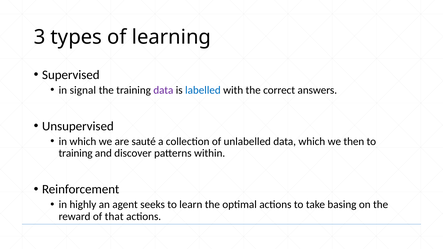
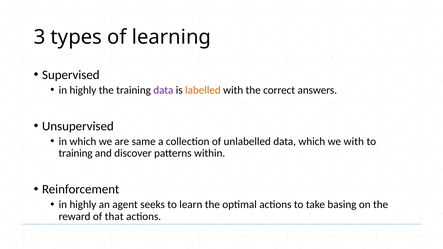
signal: signal -> highly (83, 90)
labelled colour: blue -> orange (203, 90)
sauté: sauté -> same (144, 141)
we then: then -> with (354, 141)
